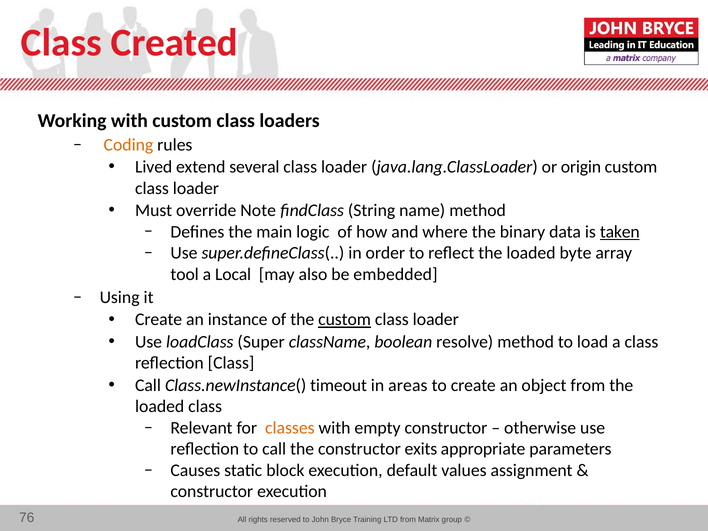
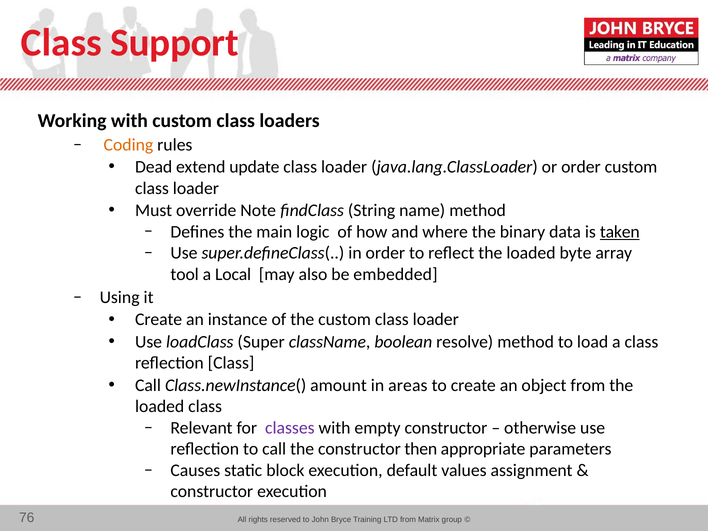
Created: Created -> Support (175, 43)
Lived: Lived -> Dead (154, 167)
several: several -> update (254, 167)
or origin: origin -> order (581, 167)
custom underline: present -> none (345, 320)
timeout: timeout -> amount (338, 385)
classes colour: orange -> purple (290, 428)
exits: exits -> then (421, 449)
